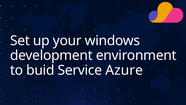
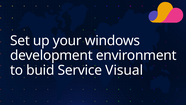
Azure: Azure -> Visual (124, 70)
